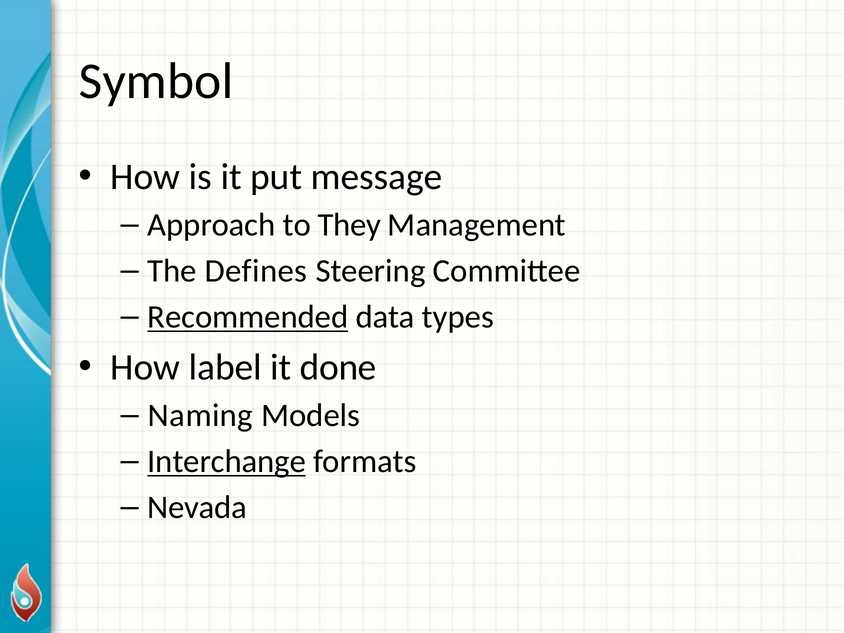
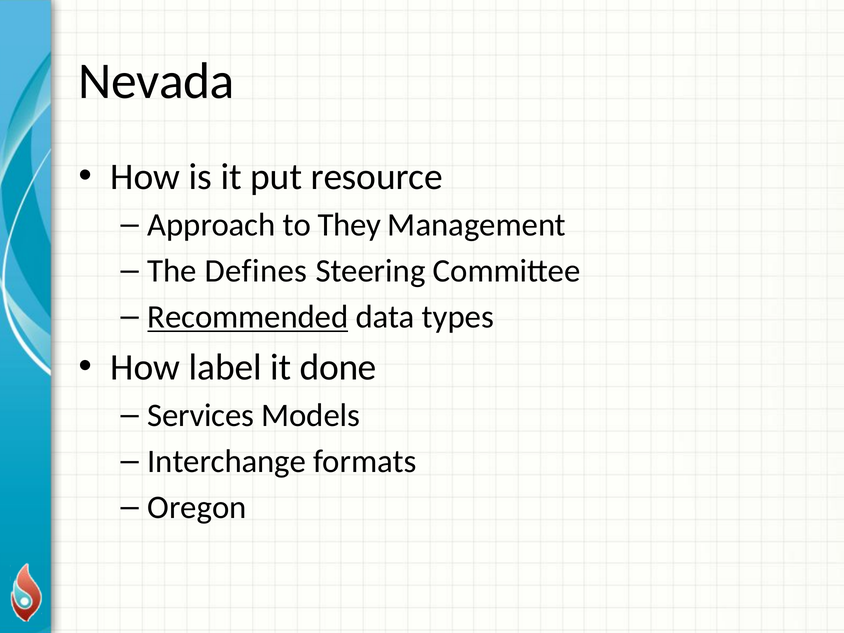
Symbol: Symbol -> Nevada (156, 81)
message: message -> resource (377, 177)
Naming: Naming -> Services (201, 416)
Interchange underline: present -> none (227, 462)
Nevada: Nevada -> Oregon (197, 508)
